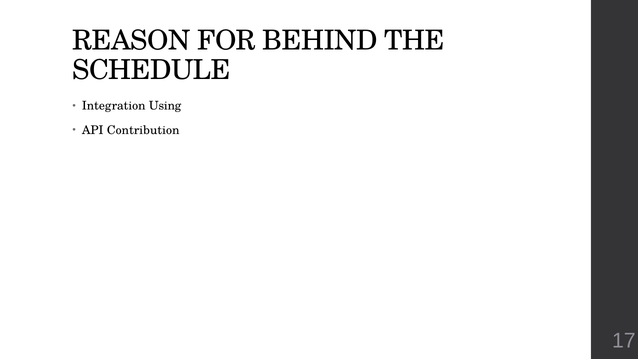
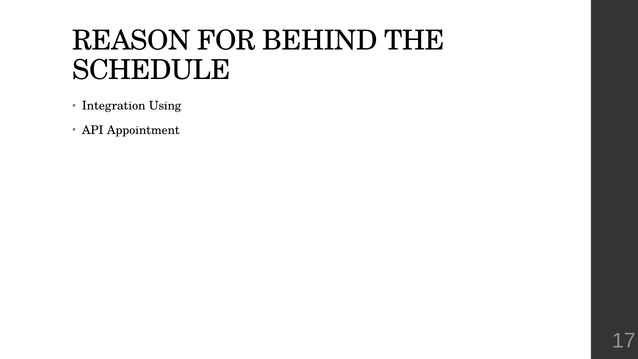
Contribution: Contribution -> Appointment (143, 130)
